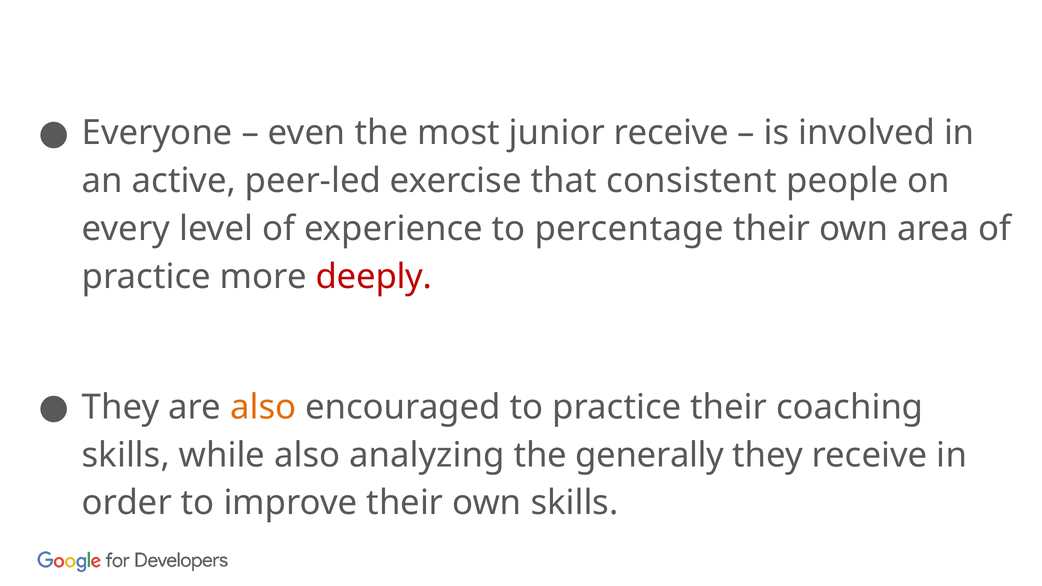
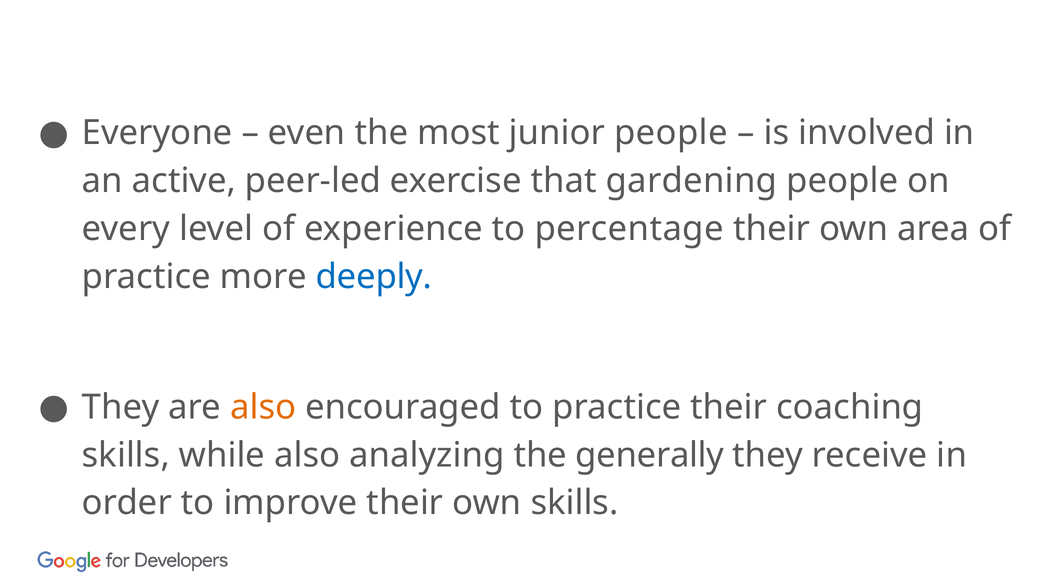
junior receive: receive -> people (671, 133)
consistent: consistent -> gardening (691, 181)
deeply colour: red -> blue (374, 277)
